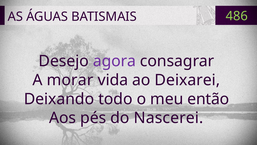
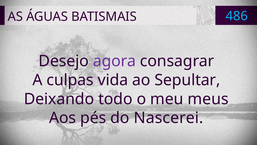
486 colour: light green -> light blue (237, 16)
morar: morar -> culpas (70, 80)
Deixarei: Deixarei -> Sepultar (187, 80)
então: então -> meus (208, 99)
